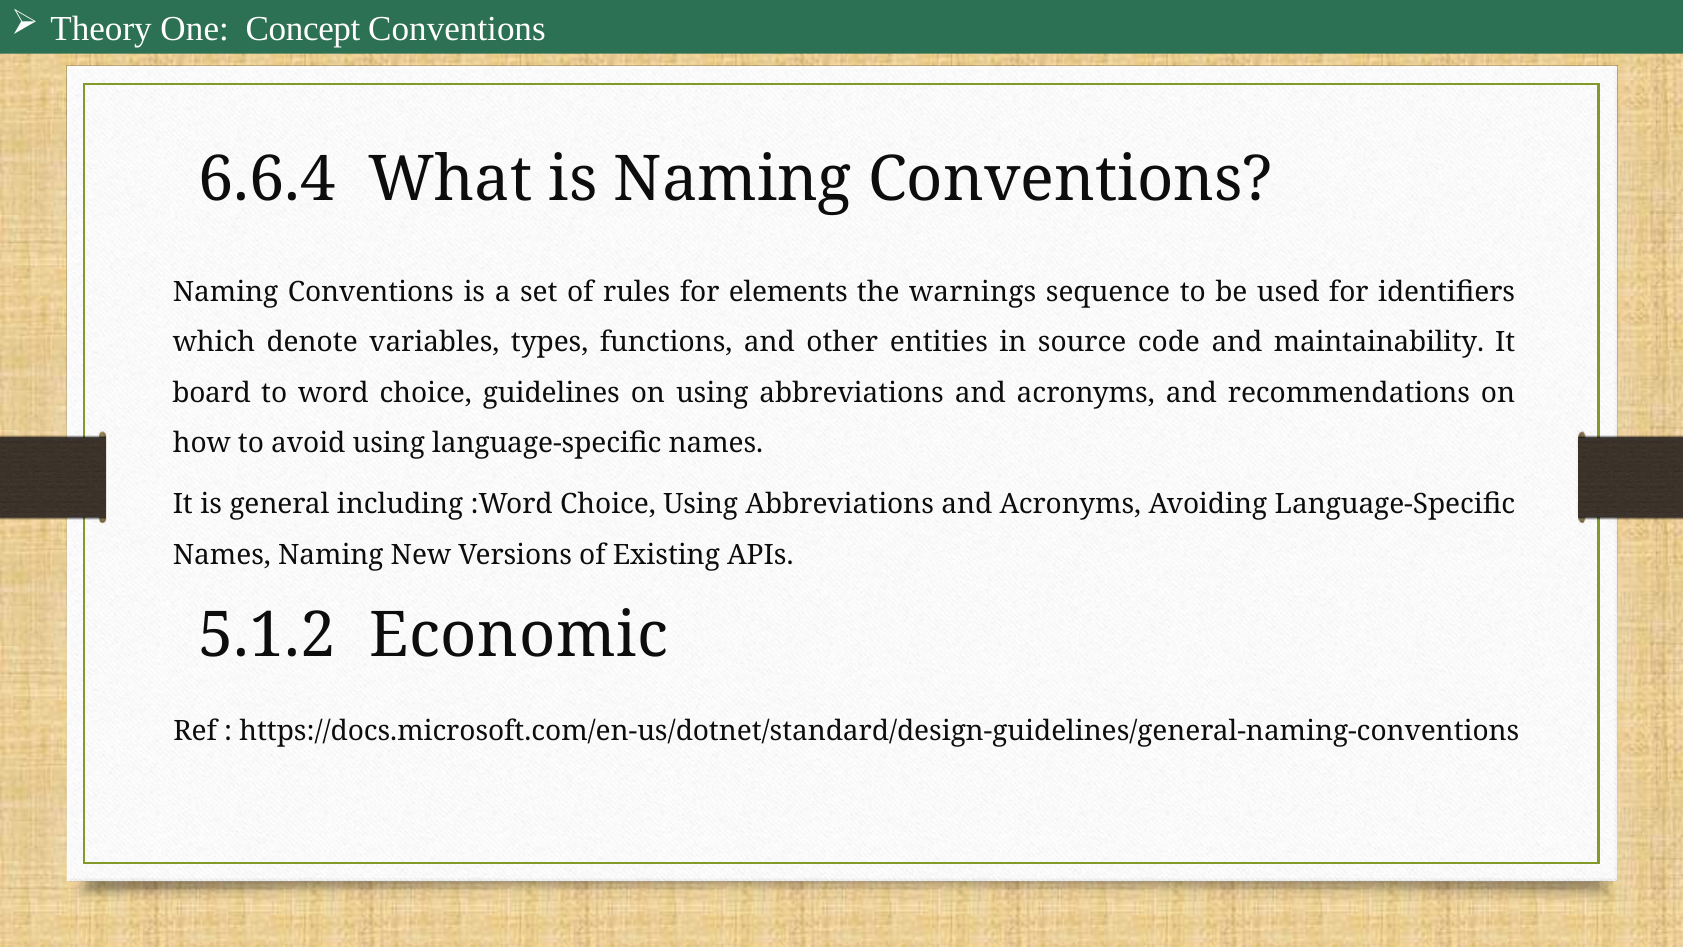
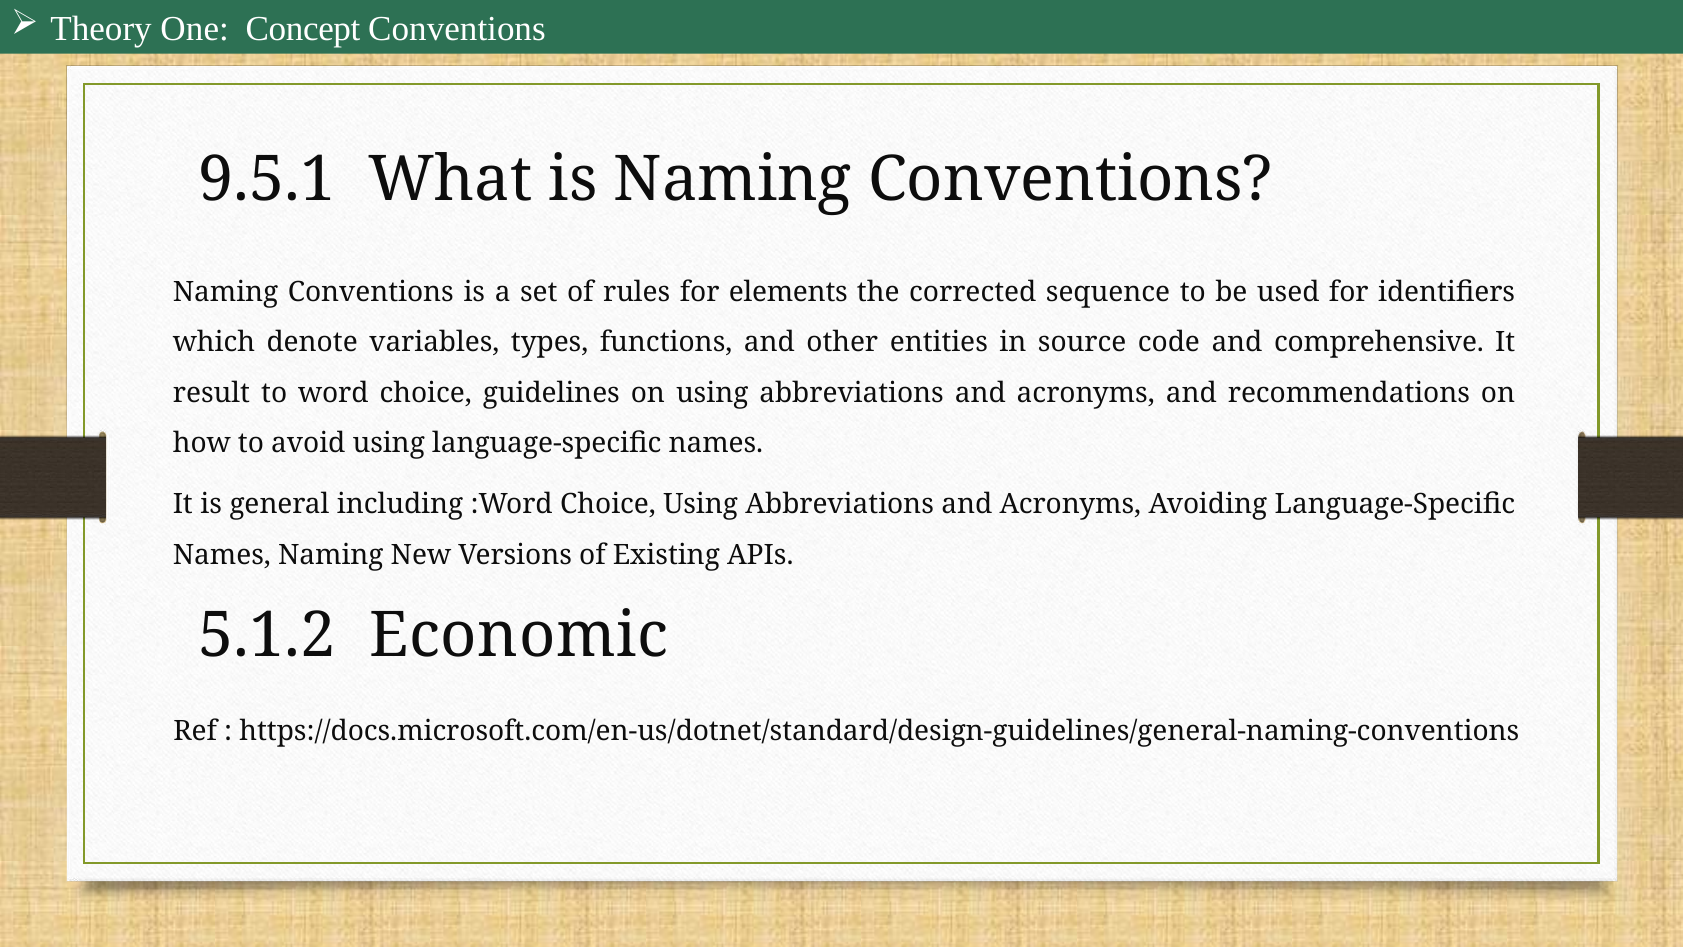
6.6.4: 6.6.4 -> 9.5.1 (267, 180)
warnings: warnings -> corrected (973, 292)
maintainability: maintainability -> comprehensive (1379, 342)
board: board -> result (211, 393)
